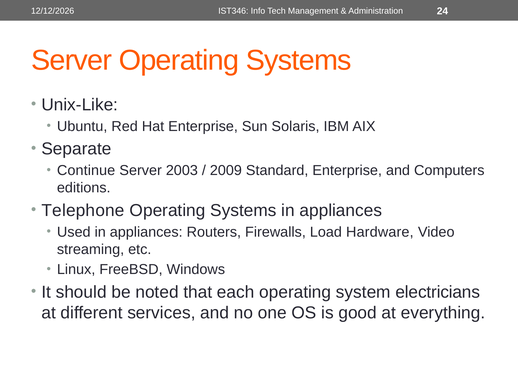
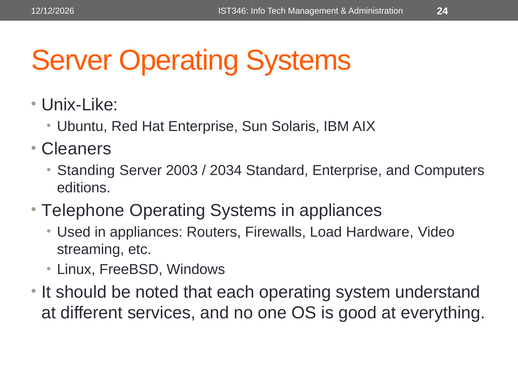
Separate: Separate -> Cleaners (76, 149)
Continue: Continue -> Standing (86, 171)
2009: 2009 -> 2034 (226, 171)
electricians: electricians -> understand (438, 292)
